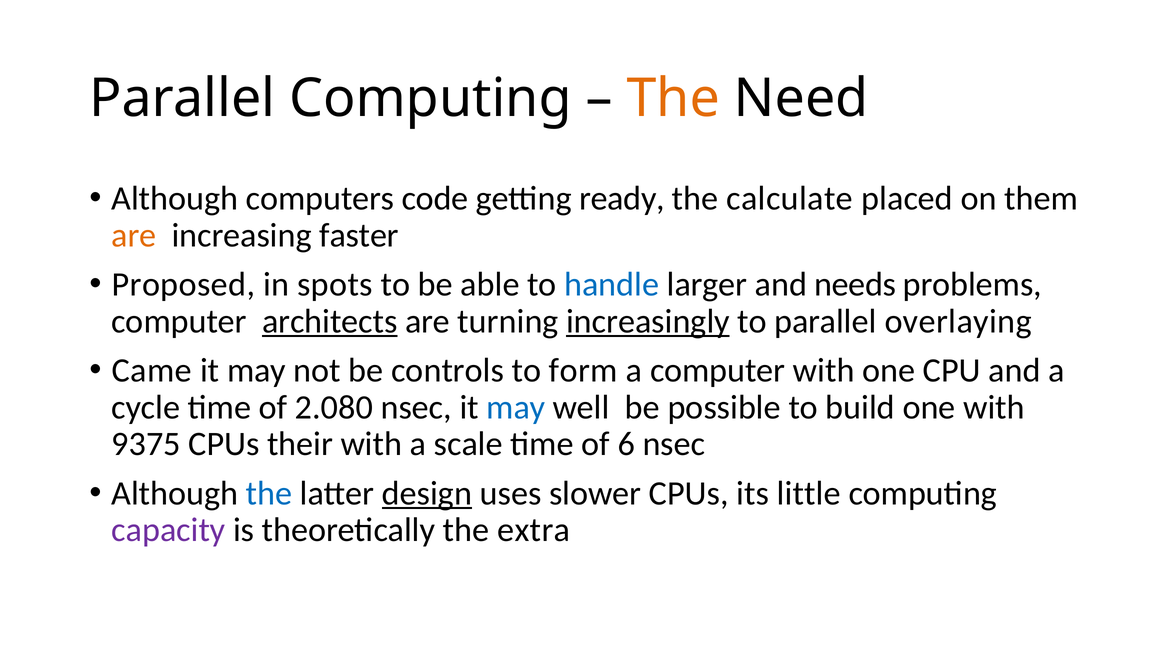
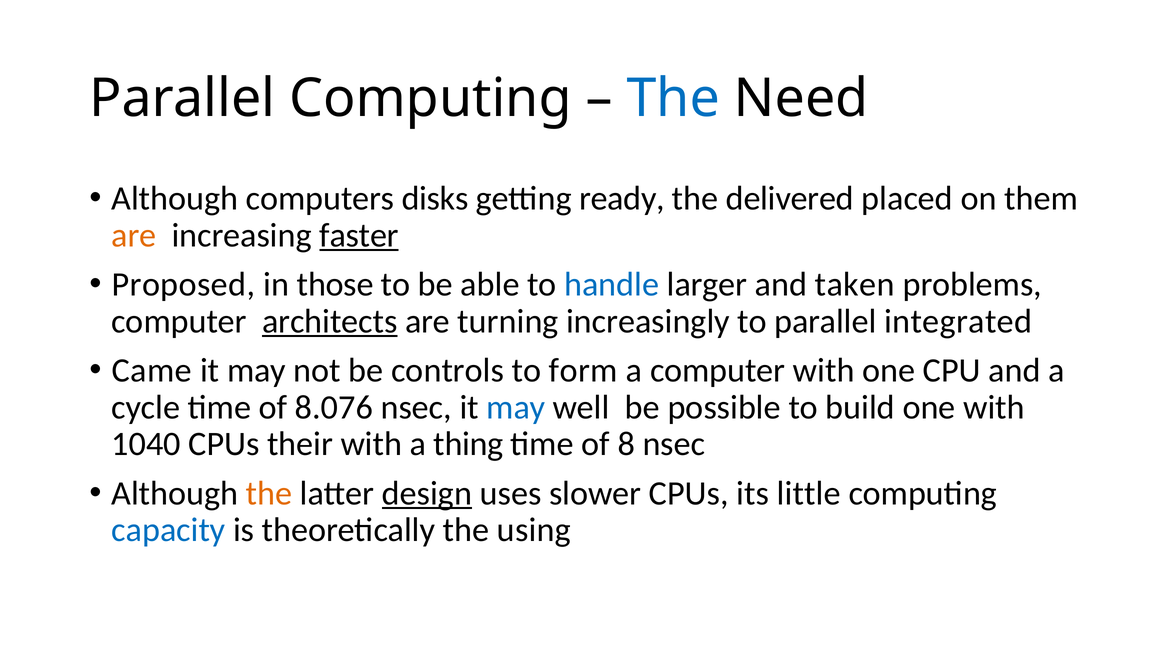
The colour: orange -> blue (673, 99)
code: code -> disks (435, 198)
calculate: calculate -> delivered (790, 198)
faster underline: none -> present (359, 235)
spots: spots -> those (335, 284)
needs: needs -> taken (855, 284)
increasingly underline: present -> none (648, 321)
overlaying: overlaying -> integrated (958, 321)
2.080: 2.080 -> 8.076 (334, 407)
9375: 9375 -> 1040 (146, 444)
scale: scale -> thing (468, 444)
6: 6 -> 8 (626, 444)
the colour: blue -> orange (269, 493)
capacity colour: purple -> blue (168, 530)
extra: extra -> using (534, 530)
